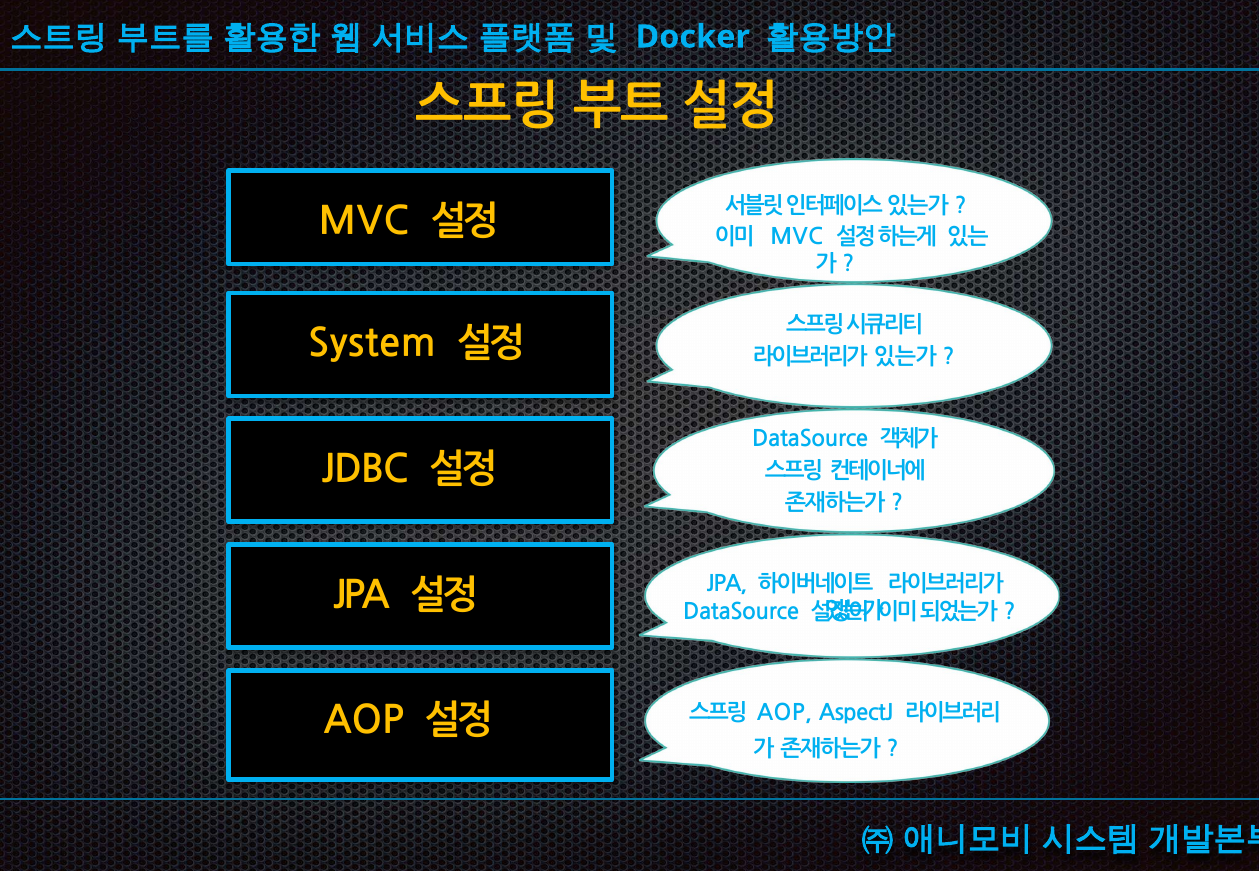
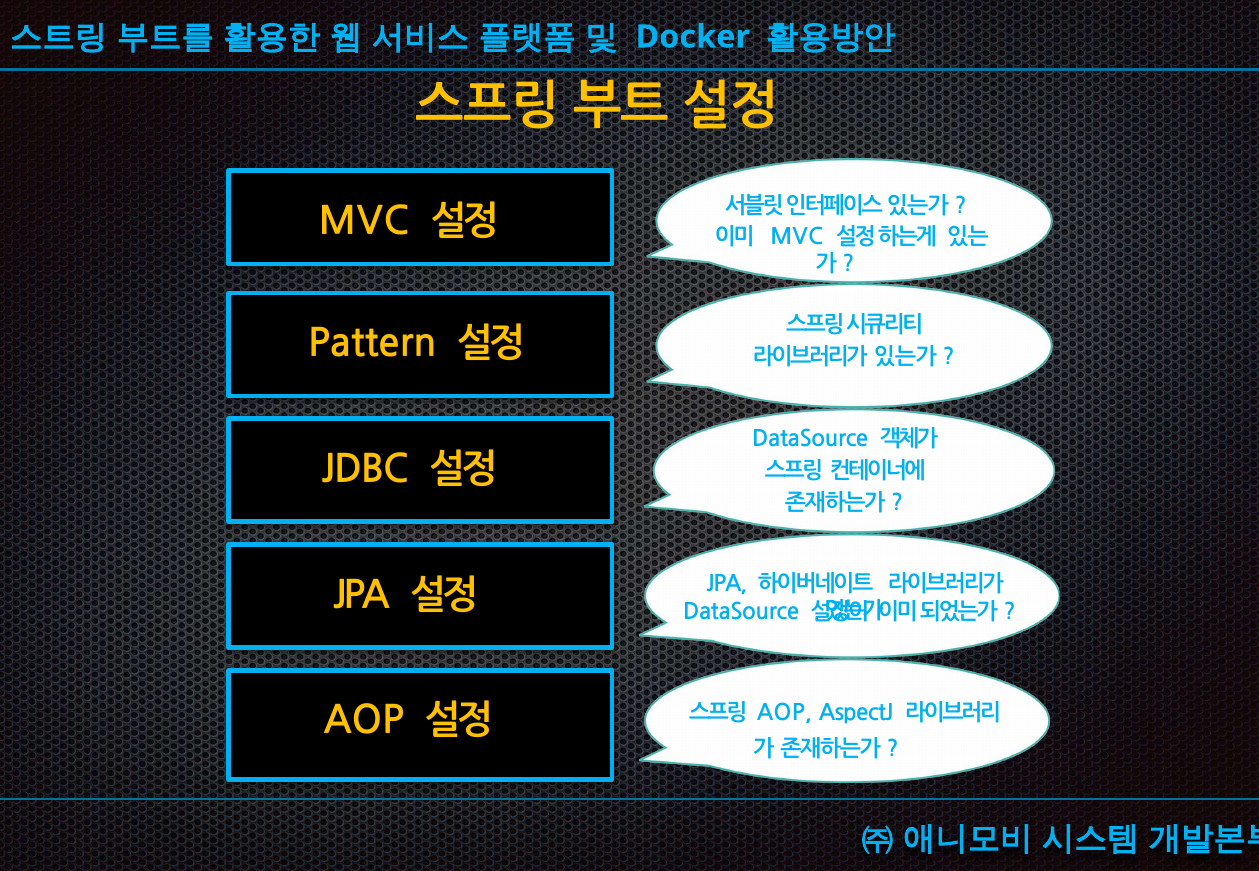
System: System -> Pattern (372, 344)
